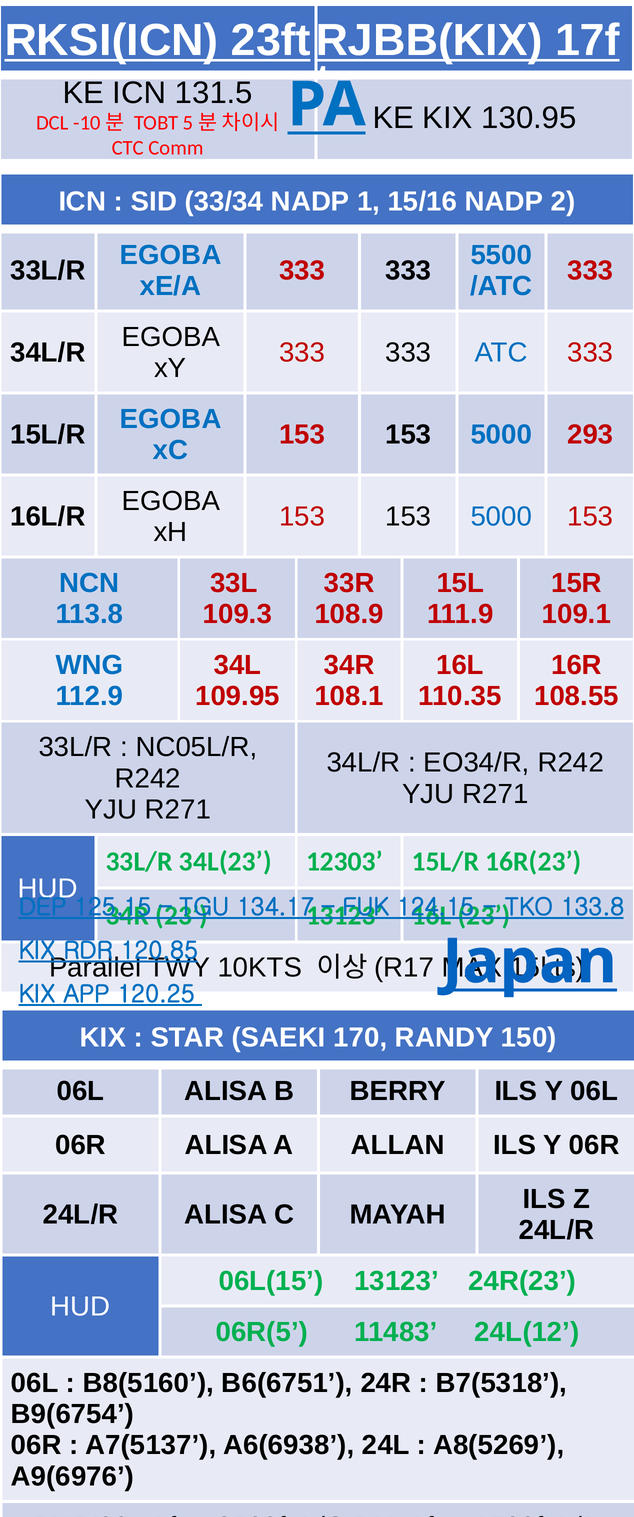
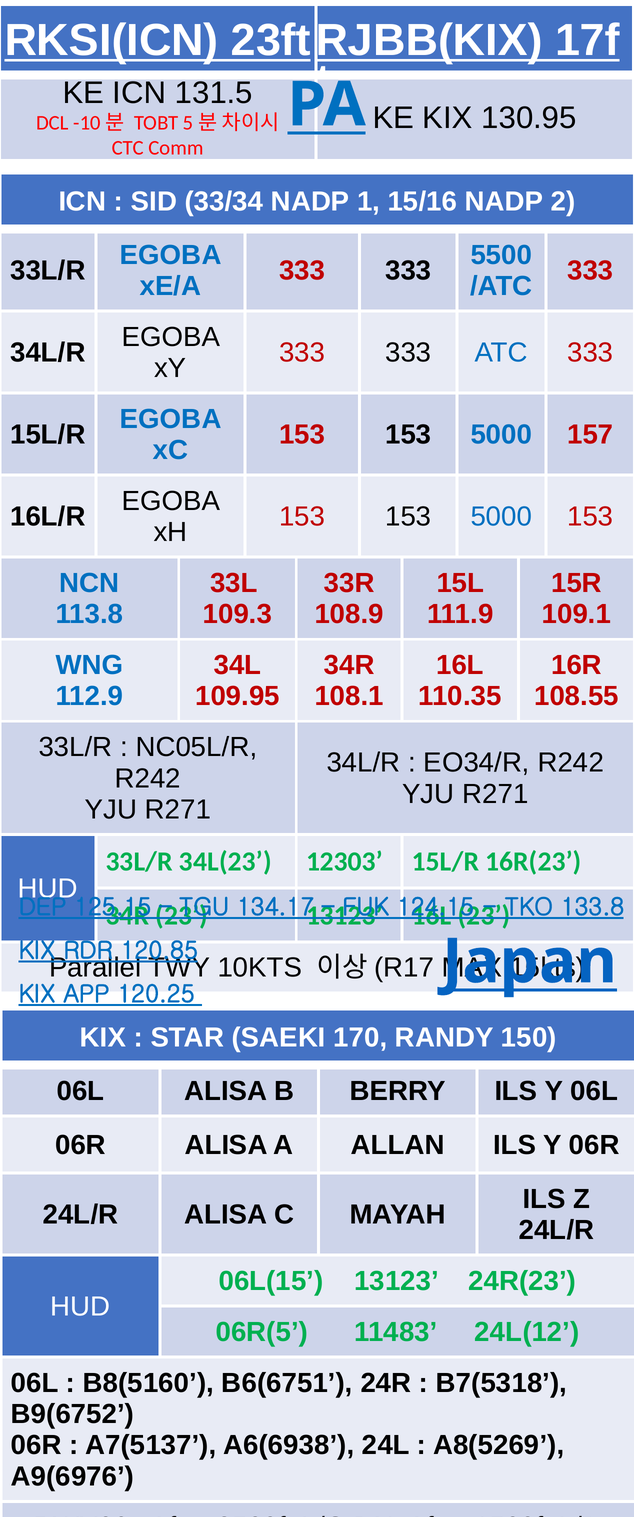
293: 293 -> 157 (590, 435)
B9(6754: B9(6754 -> B9(6752 (73, 1414)
